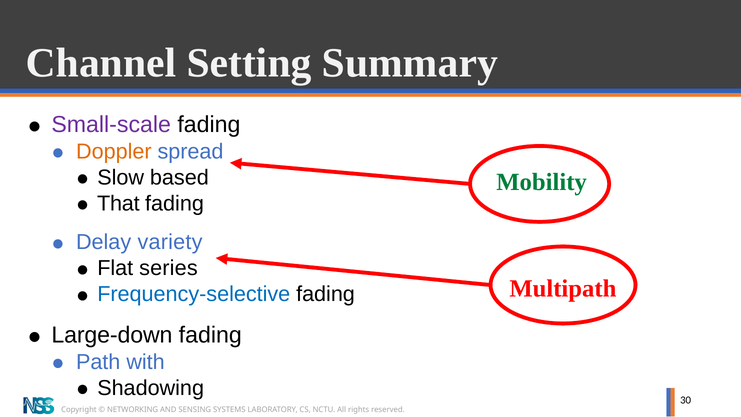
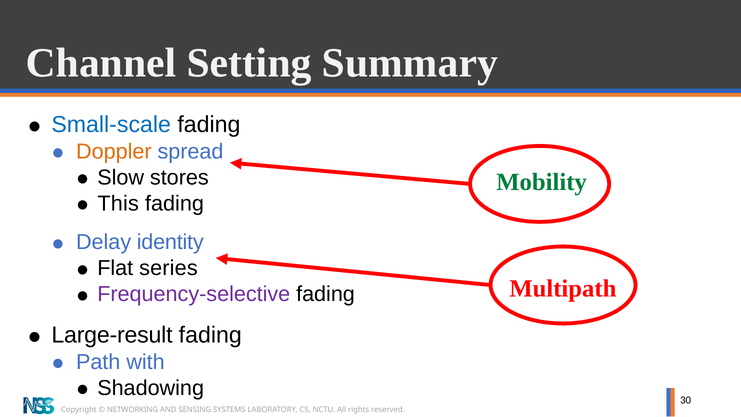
Small-scale colour: purple -> blue (111, 125)
based: based -> stores (179, 177)
That: That -> This (118, 203)
variety: variety -> identity (170, 242)
Frequency-selective colour: blue -> purple (194, 294)
Large-down: Large-down -> Large-result (112, 335)
